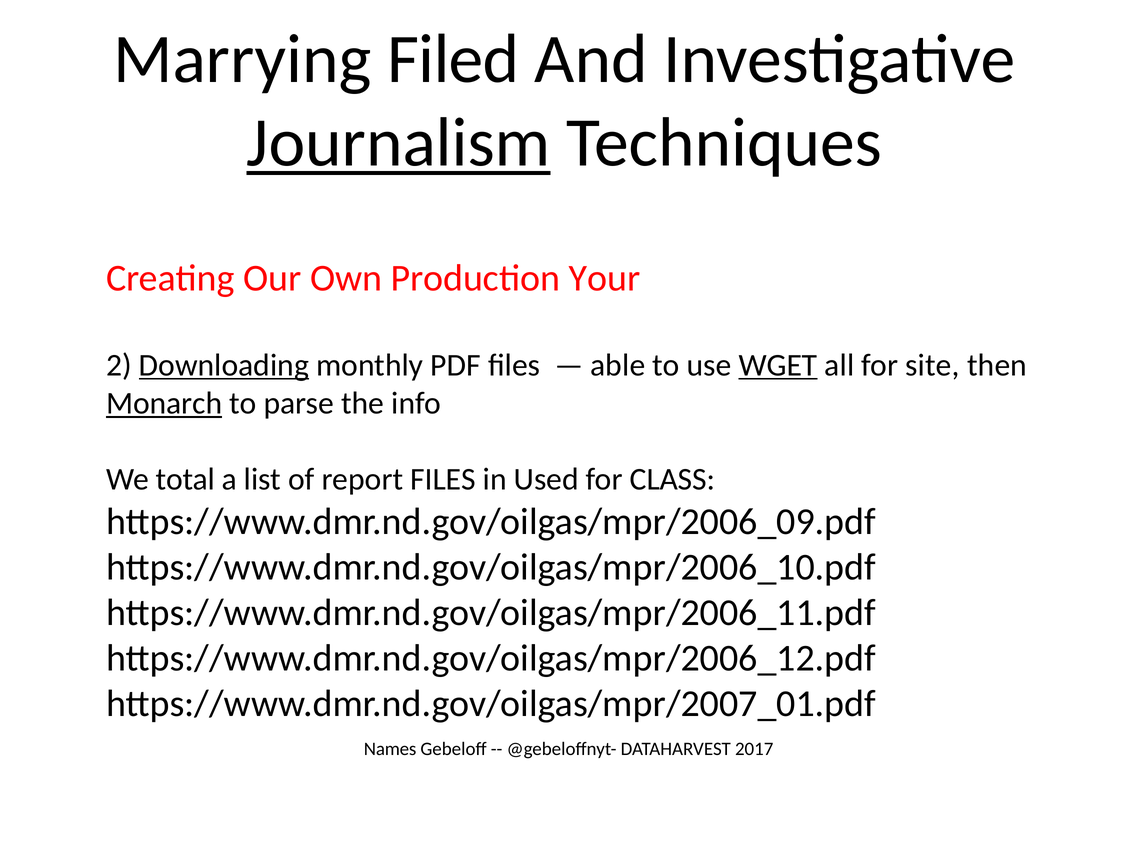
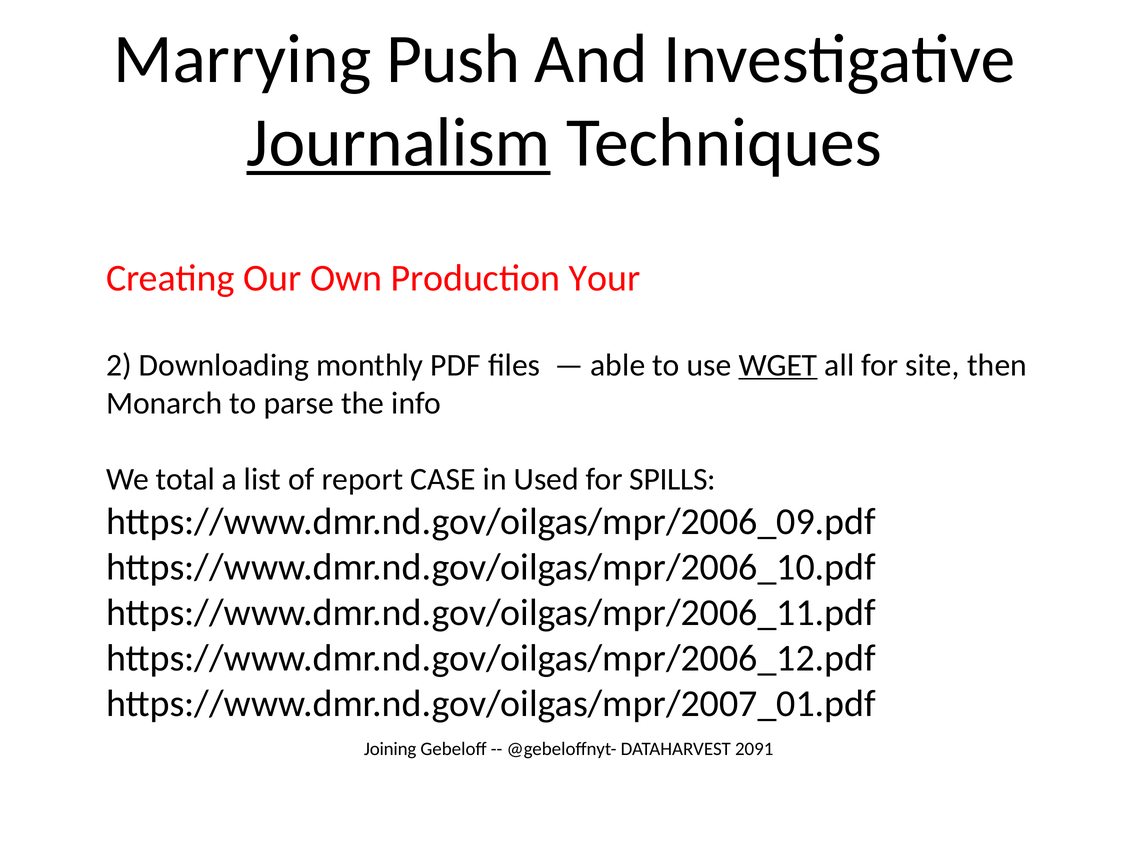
Filed: Filed -> Push (453, 59)
Downloading underline: present -> none (224, 365)
Monarch underline: present -> none (164, 403)
report FILES: FILES -> CASE (443, 479)
CLASS: CLASS -> SPILLS (673, 479)
Names: Names -> Joining (390, 749)
2017: 2017 -> 2091 (754, 749)
